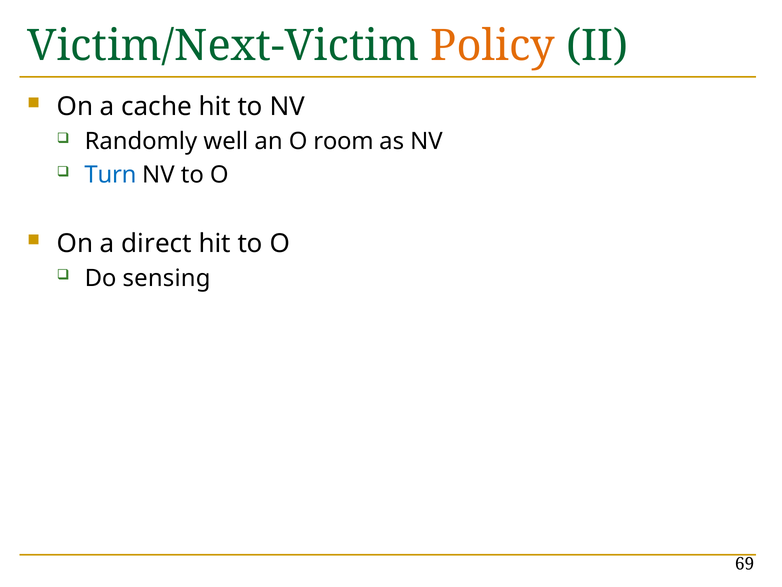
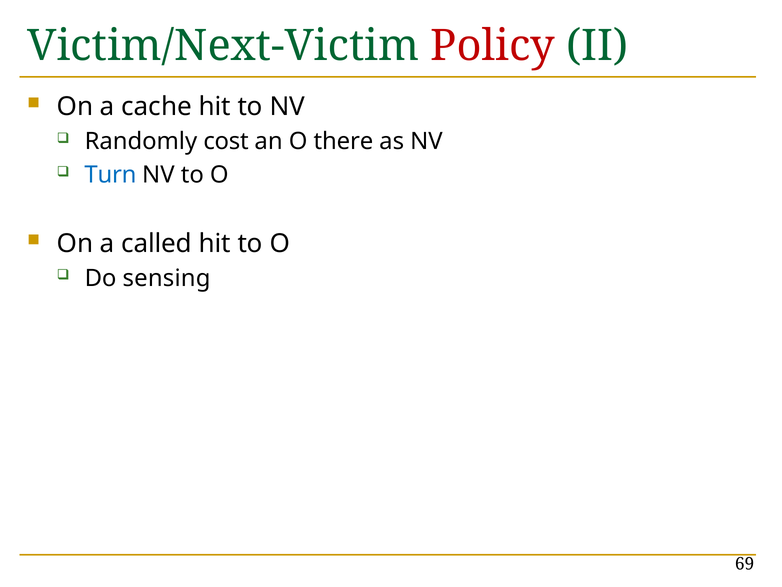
Policy colour: orange -> red (493, 46)
well: well -> cost (226, 141)
room: room -> there (343, 141)
direct: direct -> called (157, 243)
